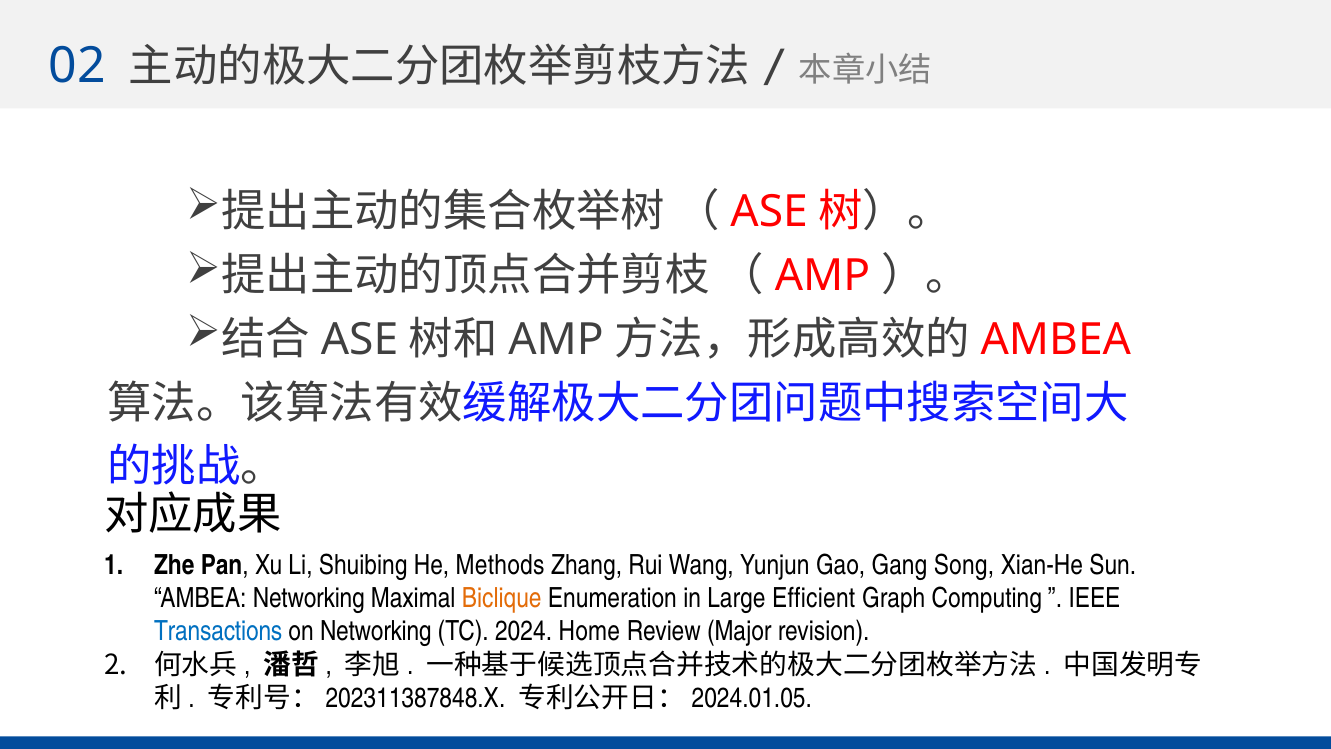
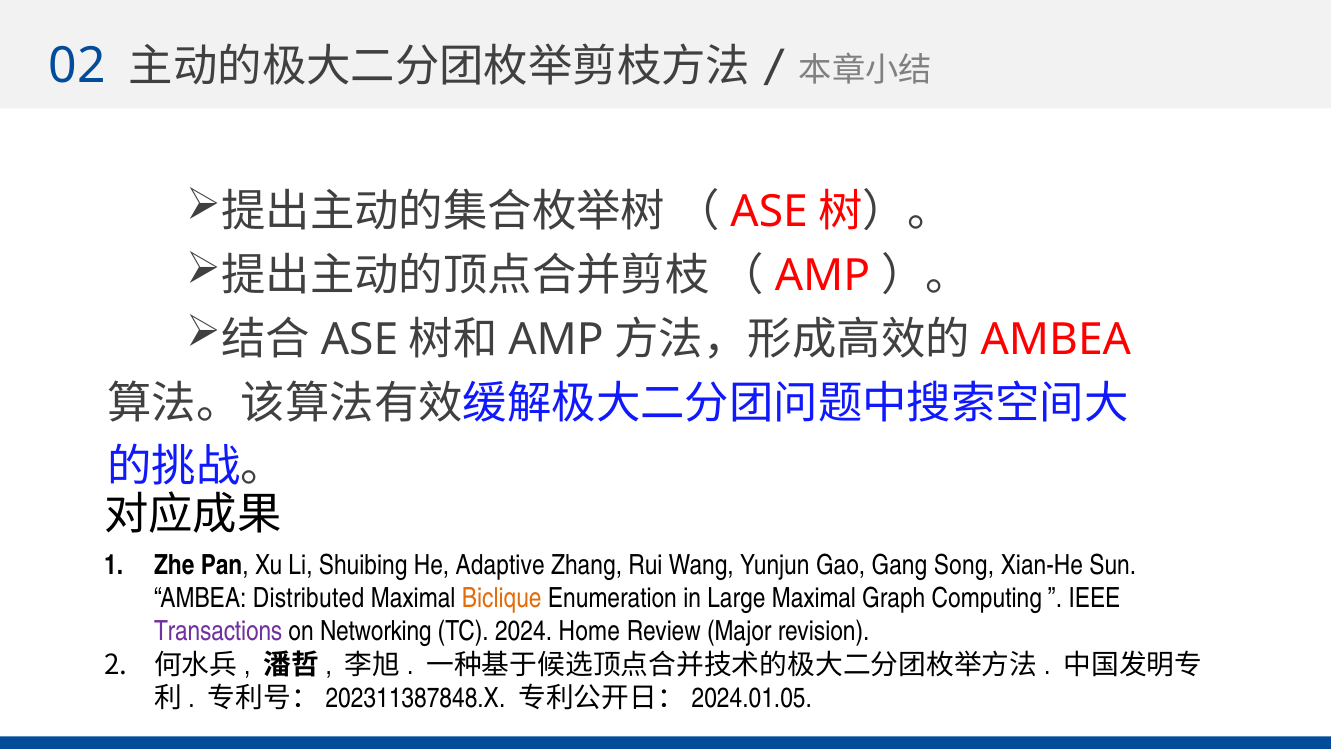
Methods: Methods -> Adaptive (500, 565)
AMBEA Networking: Networking -> Distributed (309, 598)
Large Efficient: Efficient -> Maximal (814, 598)
Transactions colour: blue -> purple (218, 631)
